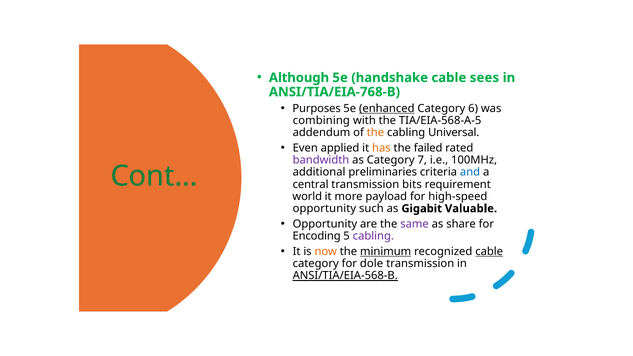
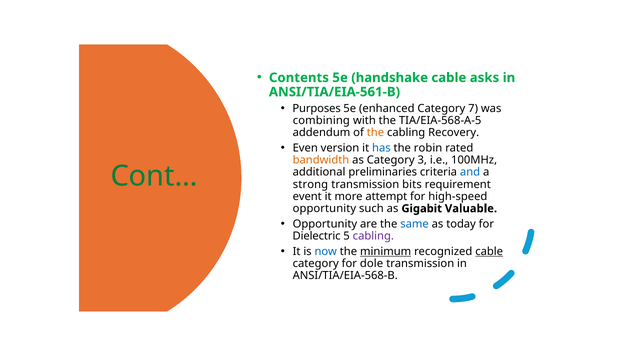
Although: Although -> Contents (299, 78)
sees: sees -> asks (484, 78)
ANSI/TIA/EIA-768-B: ANSI/TIA/EIA-768-B -> ANSI/TIA/EIA-561-B (334, 92)
enhanced underline: present -> none (387, 108)
6: 6 -> 7 (473, 108)
Universal: Universal -> Recovery (454, 133)
applied: applied -> version (340, 148)
has colour: orange -> blue (381, 148)
failed: failed -> robin (428, 148)
bandwidth colour: purple -> orange (321, 160)
7: 7 -> 3 (422, 160)
central: central -> strong (310, 184)
world: world -> event (307, 196)
payload: payload -> attempt (386, 196)
same colour: purple -> blue (415, 224)
share: share -> today (461, 224)
Encoding: Encoding -> Dielectric (317, 236)
now colour: orange -> blue (326, 252)
ANSI/TIA/EIA-568-B underline: present -> none (345, 276)
